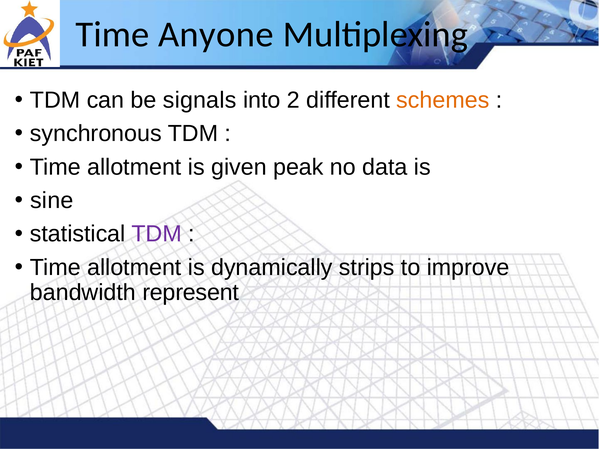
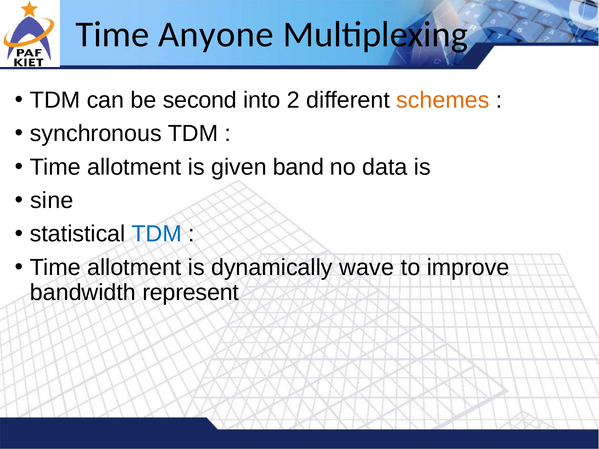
signals: signals -> second (200, 100)
peak: peak -> band (298, 167)
TDM colour: purple -> blue (157, 234)
strips: strips -> wave (367, 268)
